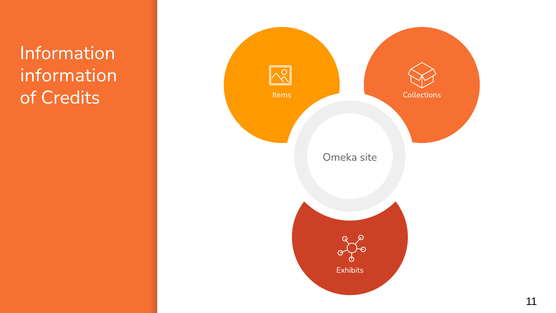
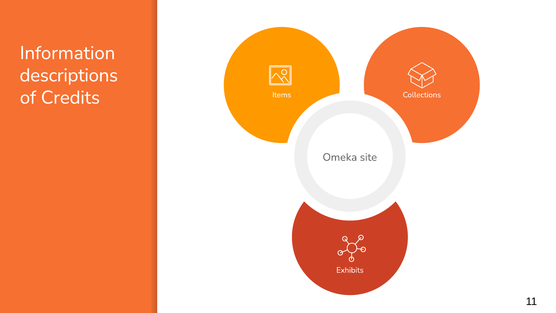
information: information -> descriptions (69, 75)
